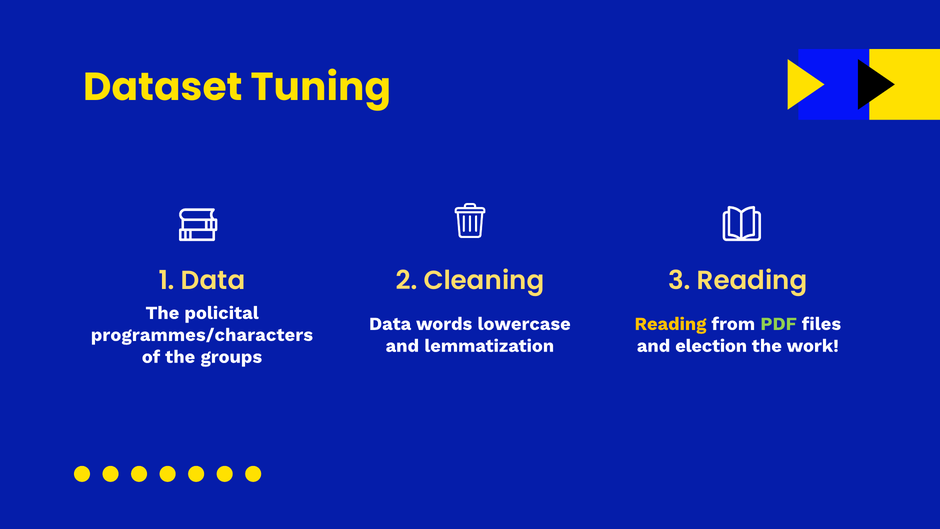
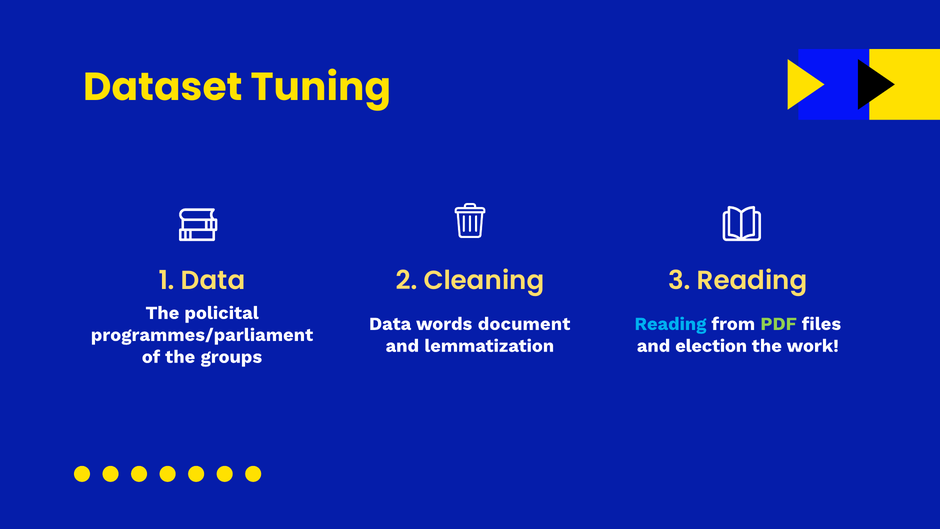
lowercase: lowercase -> document (524, 324)
Reading colour: yellow -> light blue (670, 324)
programmes/characters: programmes/characters -> programmes/parliament (202, 335)
